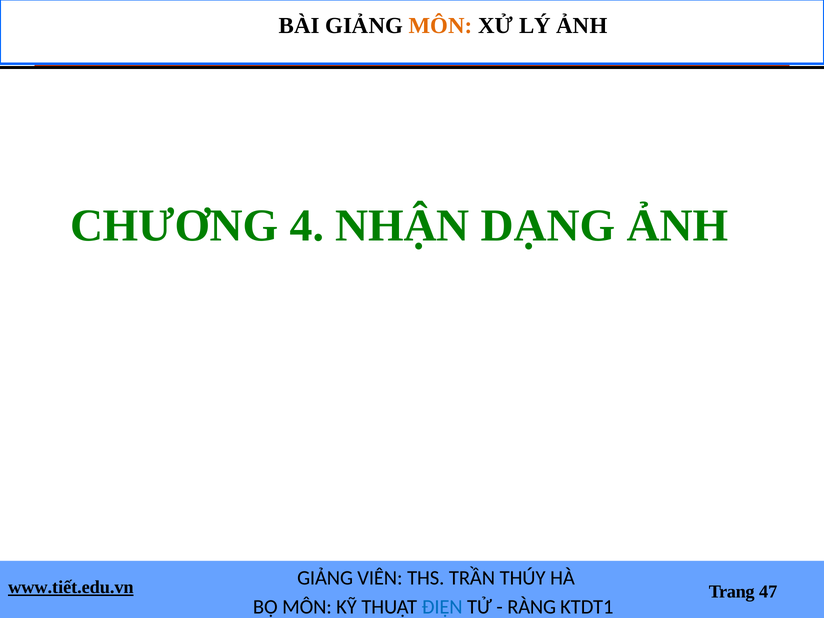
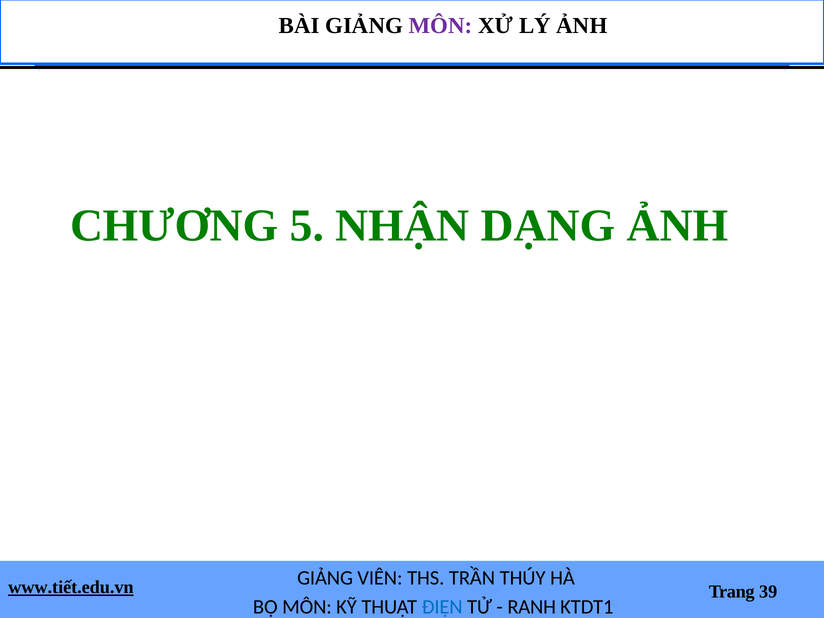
MÔN colour: orange -> purple (440, 25)
4: 4 -> 5 (307, 226)
47: 47 -> 39 (768, 592)
RÀNG: RÀNG -> RANH (532, 607)
